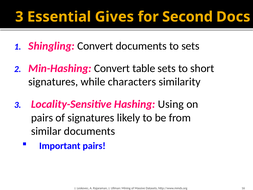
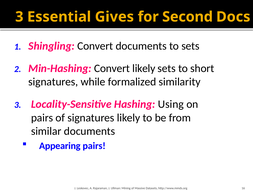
Convert table: table -> likely (144, 68)
characters: characters -> formalized (132, 82)
Important: Important -> Appearing (60, 146)
